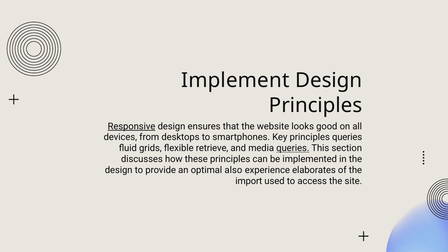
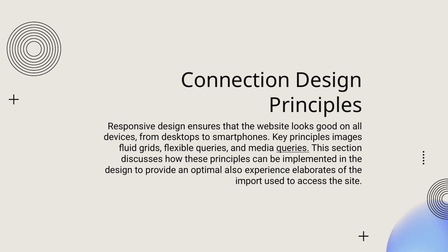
Implement: Implement -> Connection (235, 80)
Responsive underline: present -> none (132, 126)
principles queries: queries -> images (347, 137)
flexible retrieve: retrieve -> queries (212, 148)
